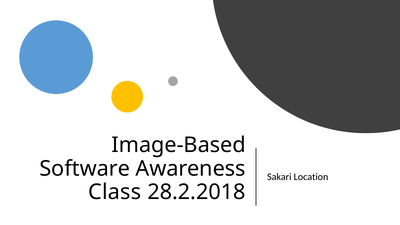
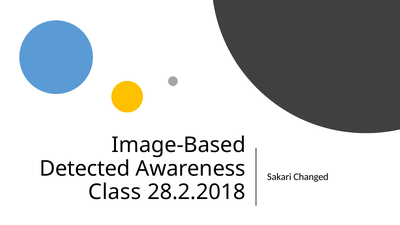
Software: Software -> Detected (85, 169)
Location: Location -> Changed (311, 177)
